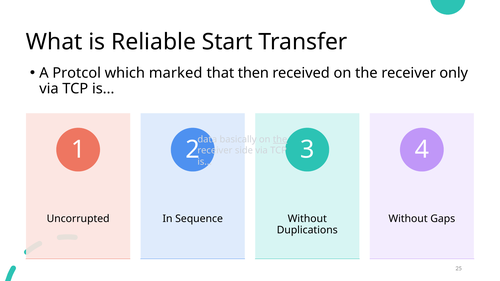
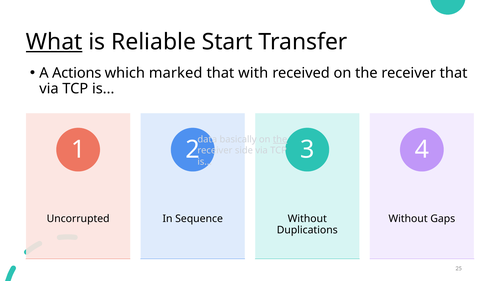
What underline: none -> present (54, 42)
Protcol: Protcol -> Actions (77, 73)
then: then -> with (253, 73)
receiver only: only -> that (454, 73)
